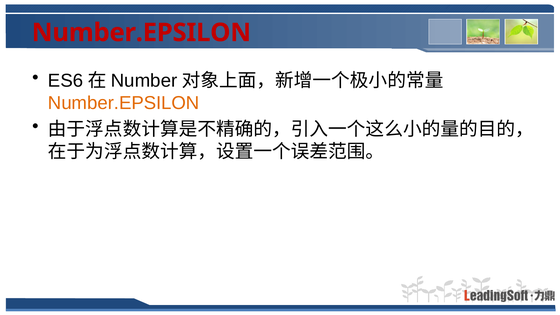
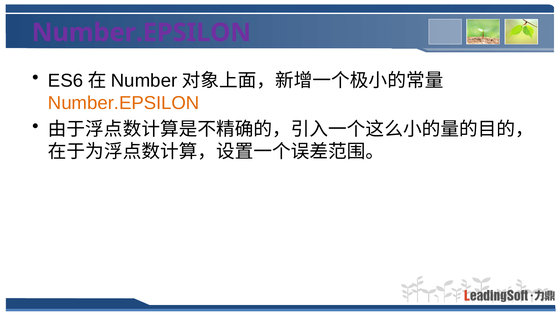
Number.EPSILON colour: red -> purple (141, 33)
